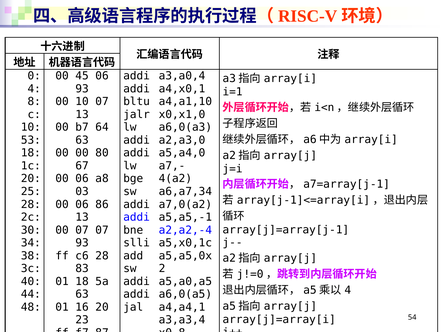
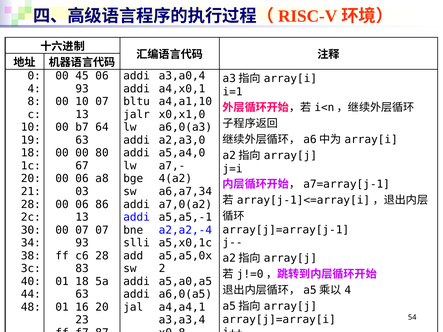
53: 53 -> 19 (31, 140)
25: 25 -> 21 (31, 192)
